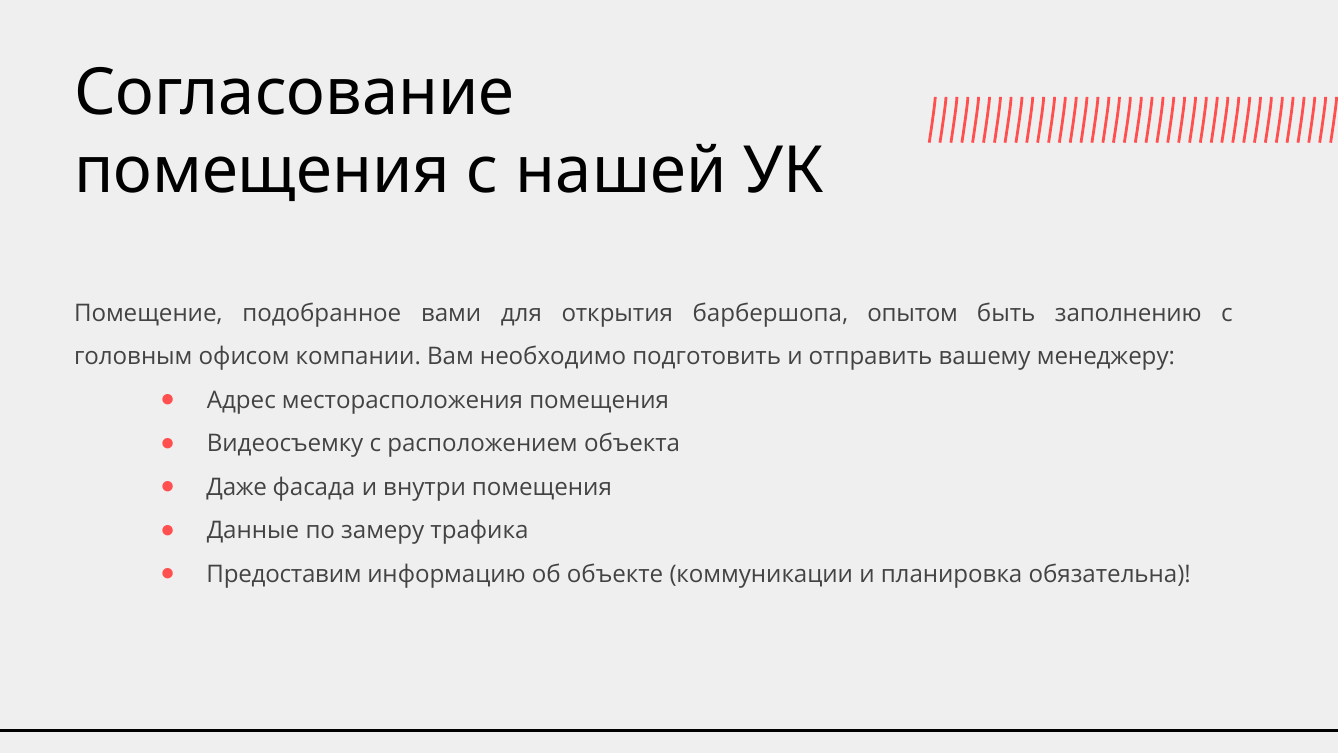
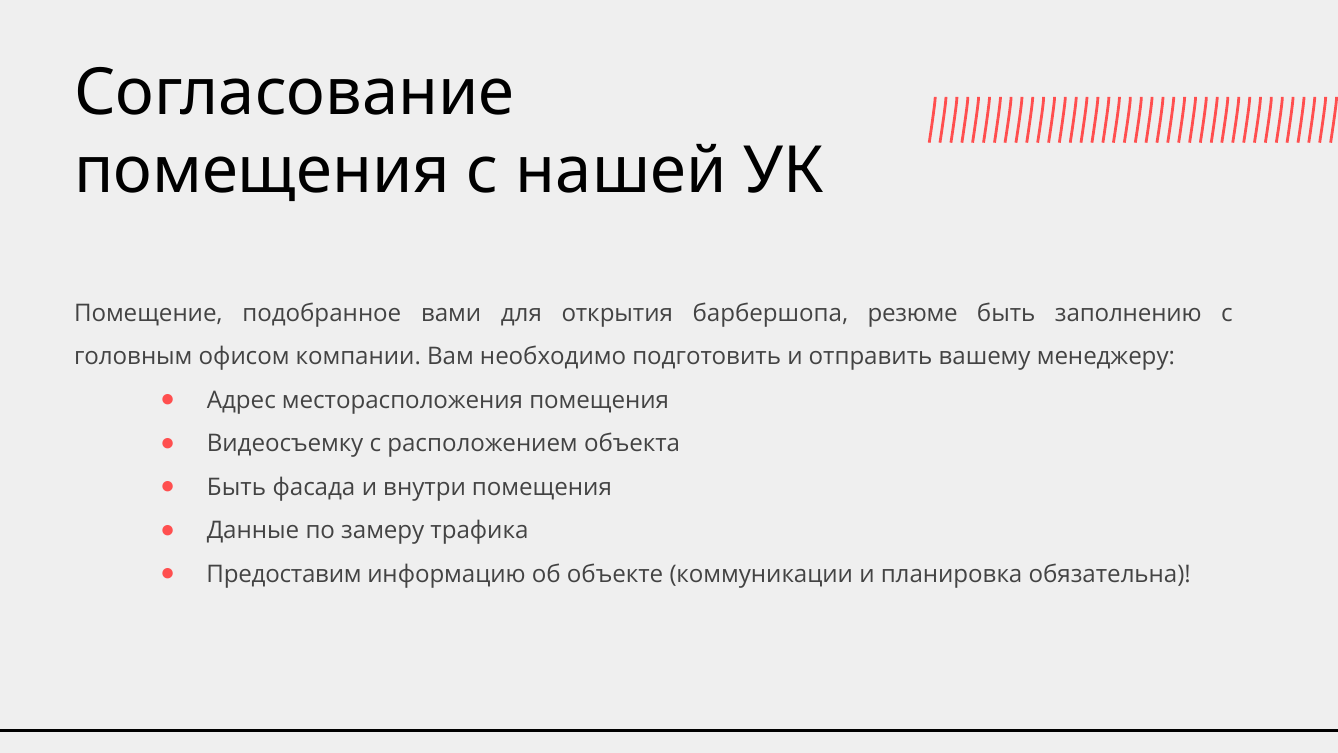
опытом: опытом -> резюме (913, 313)
Даже: Даже -> Быть (237, 487)
